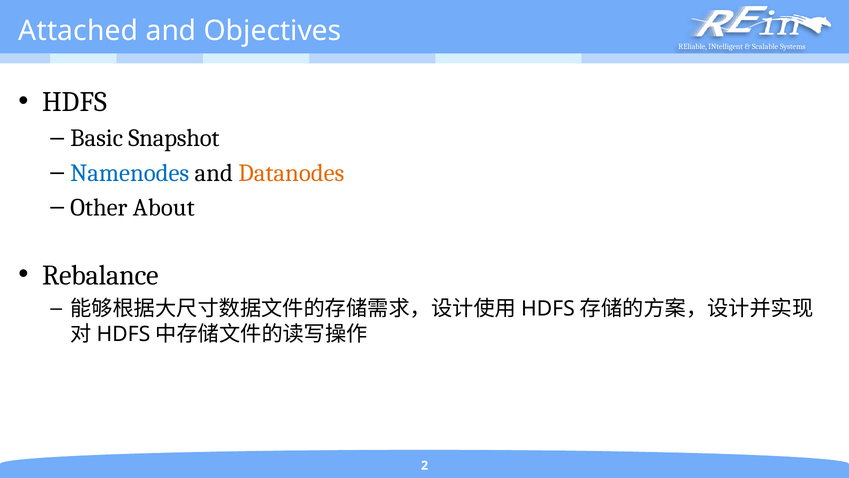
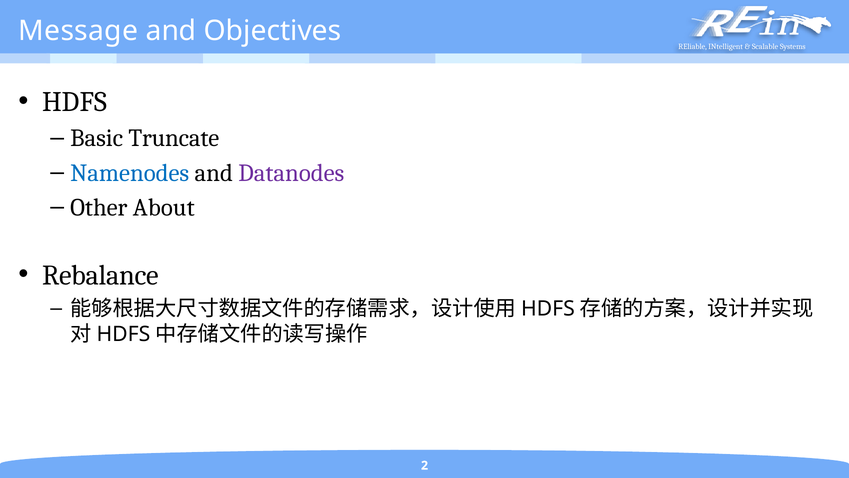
Attached: Attached -> Message (78, 31)
Snapshot: Snapshot -> Truncate (174, 138)
Datanodes colour: orange -> purple (291, 173)
